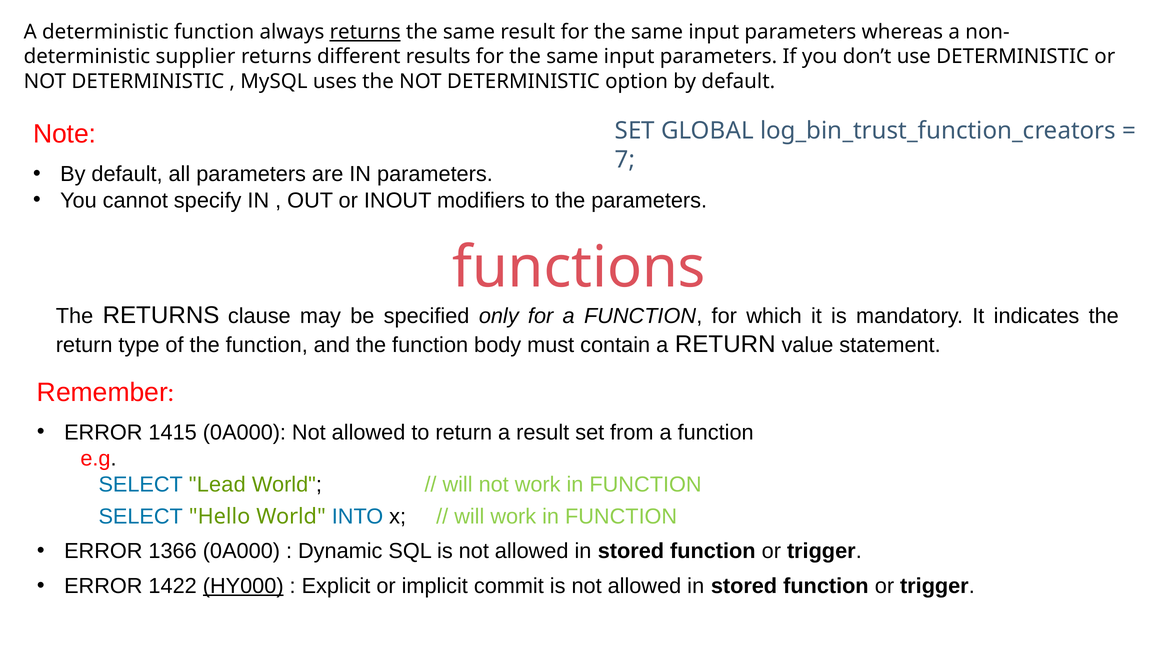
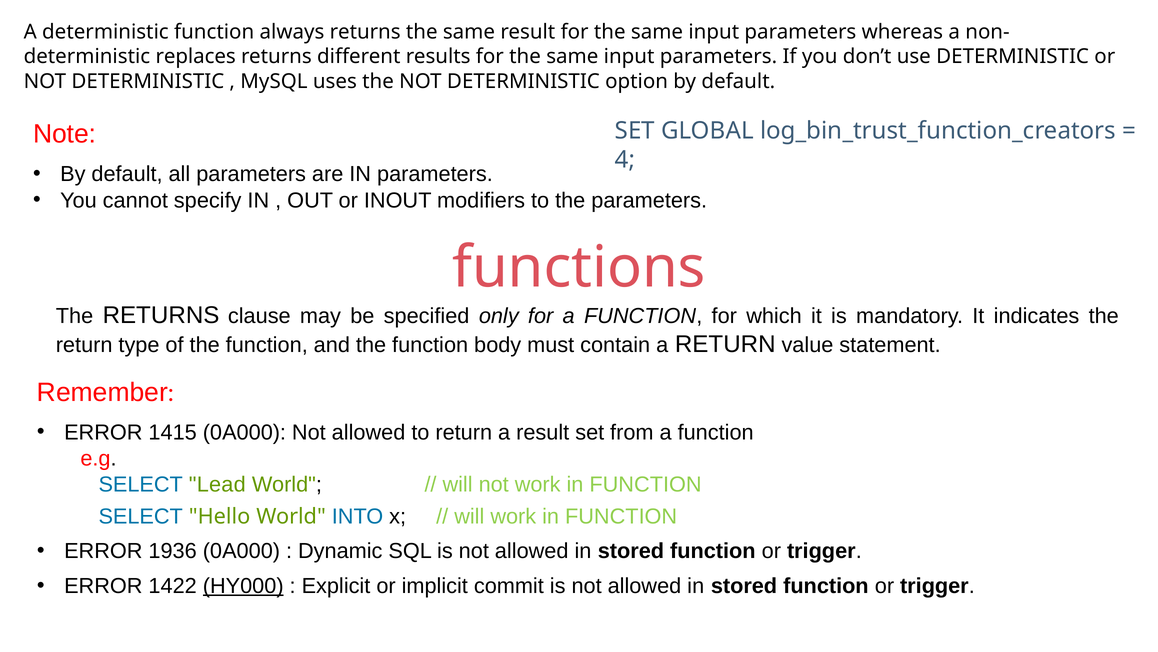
returns underline: present -> none (365, 32)
supplier: supplier -> replaces (196, 57)
7: 7 -> 4 (625, 159)
1366: 1366 -> 1936 (173, 551)
